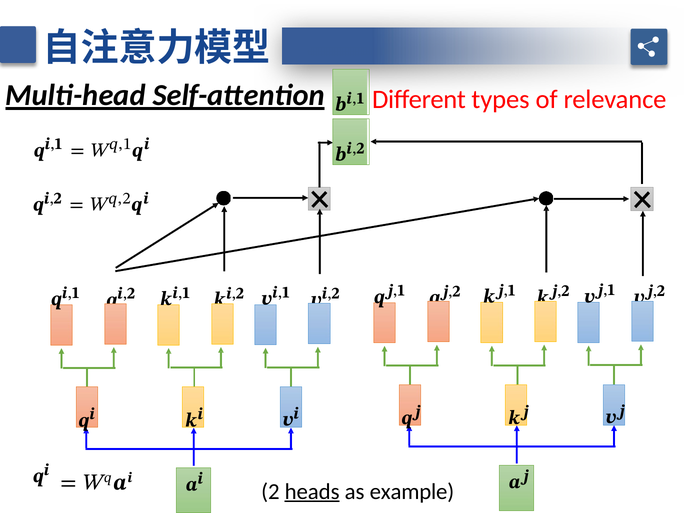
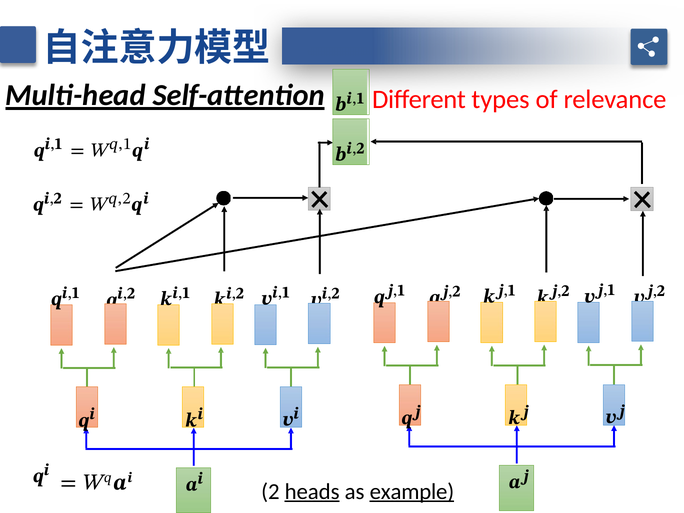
example underline: none -> present (412, 492)
